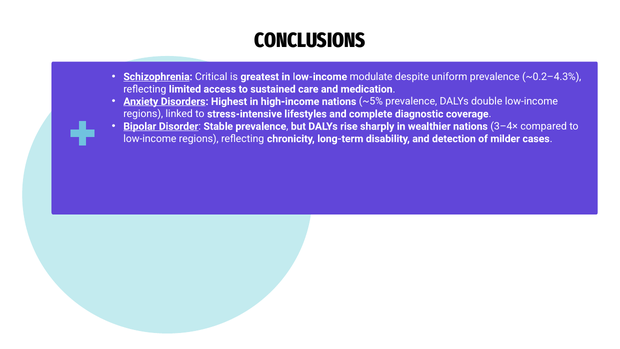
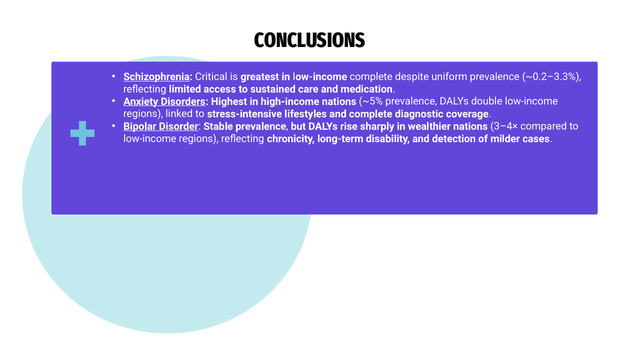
low-income modulate: modulate -> complete (371, 77)
~0.2–4.3%: ~0.2–4.3% -> ~0.2–3.3% (552, 77)
